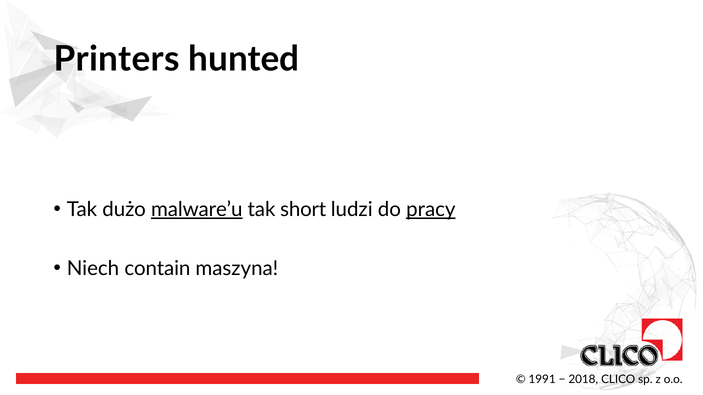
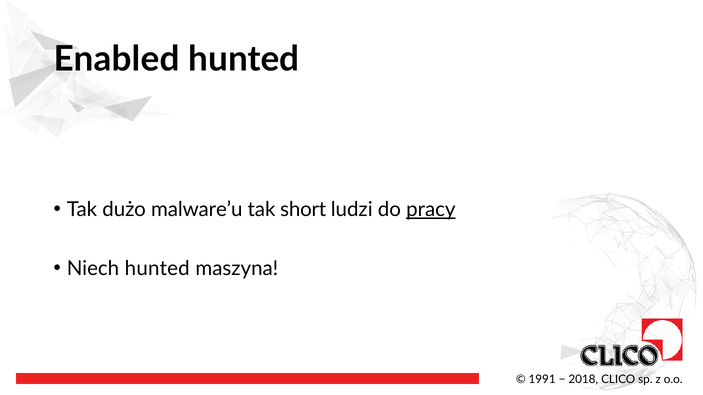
Printers: Printers -> Enabled (117, 59)
malware’u underline: present -> none (197, 210)
Niech contain: contain -> hunted (157, 269)
